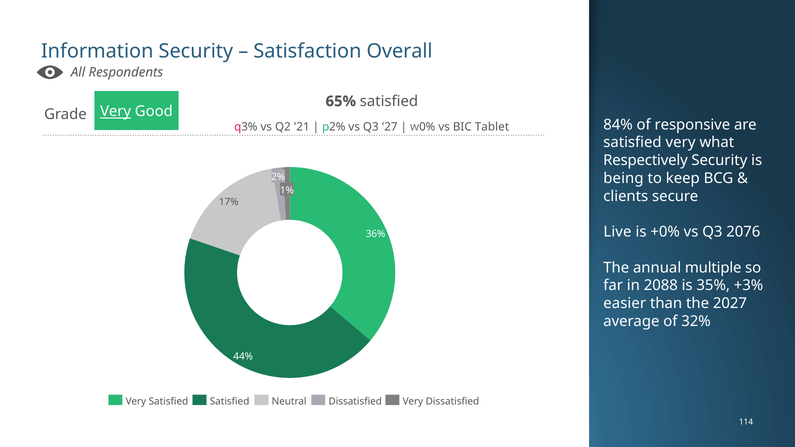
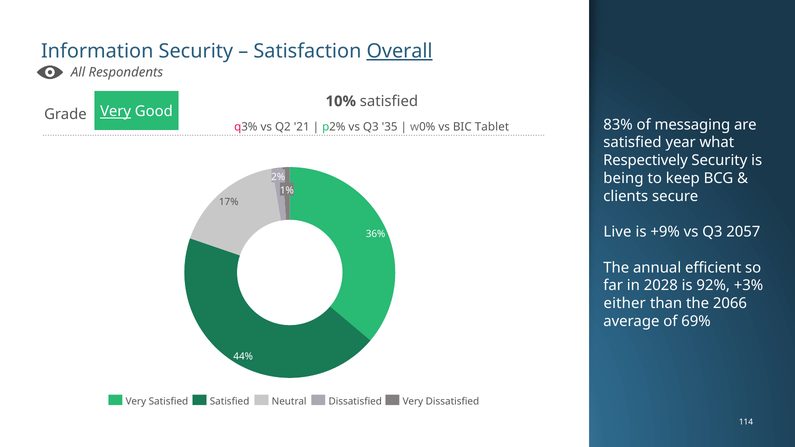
Overall underline: none -> present (400, 51)
65%: 65% -> 10% (341, 101)
84%: 84% -> 83% (618, 125)
responsive: responsive -> messaging (692, 125)
27: 27 -> 35 (390, 127)
satisfied very: very -> year (681, 143)
+0%: +0% -> +9% (665, 232)
2076: 2076 -> 2057 (743, 232)
multiple: multiple -> efficient (713, 268)
2088: 2088 -> 2028 (661, 286)
35%: 35% -> 92% (713, 286)
easier: easier -> either (625, 304)
2027: 2027 -> 2066 (730, 304)
32%: 32% -> 69% (696, 321)
